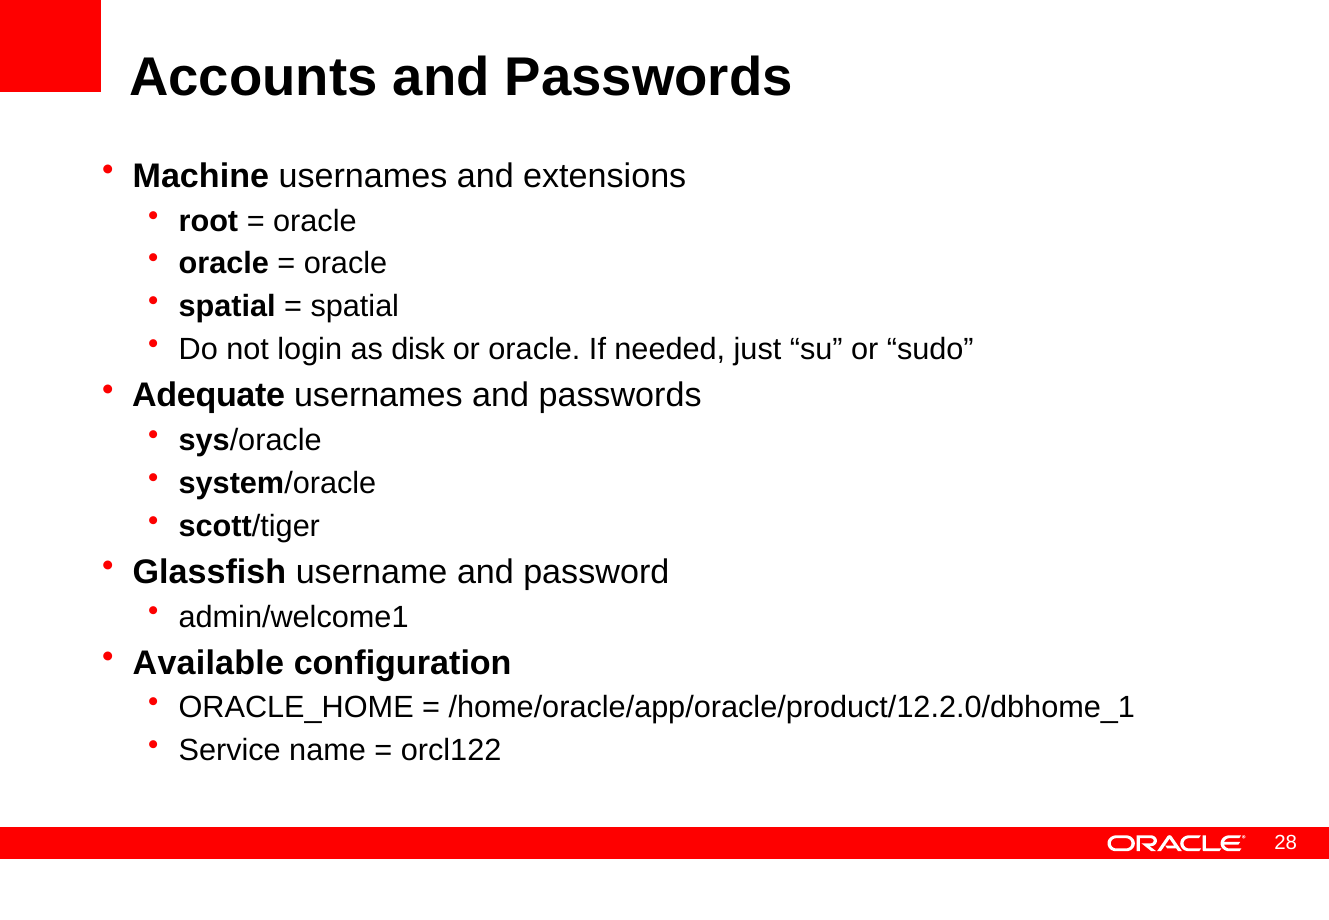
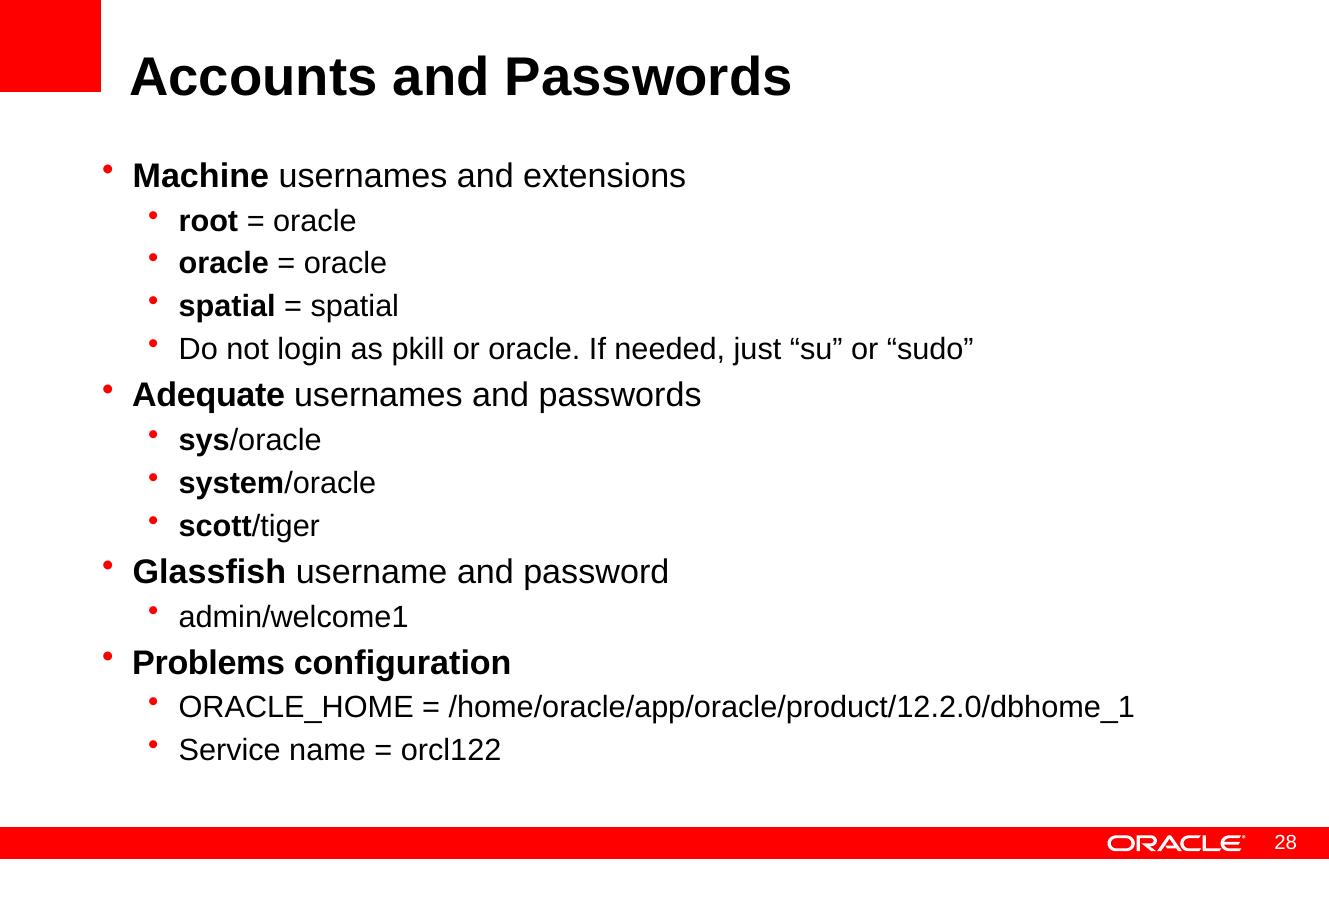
disk: disk -> pkill (418, 350)
Available: Available -> Problems (209, 663)
